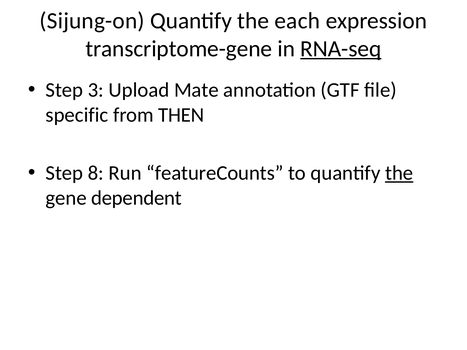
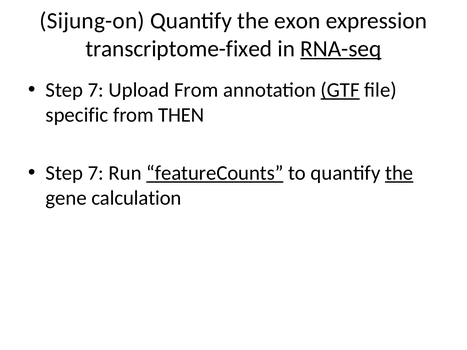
each: each -> exon (297, 21)
transcriptome-gene: transcriptome-gene -> transcriptome-fixed (179, 49)
3: 3 -> 7 (96, 90)
Upload Mate: Mate -> From (196, 90)
GTF underline: none -> present (340, 90)
8: 8 -> 7 (96, 173)
featureCounts underline: none -> present (215, 173)
dependent: dependent -> calculation (136, 198)
